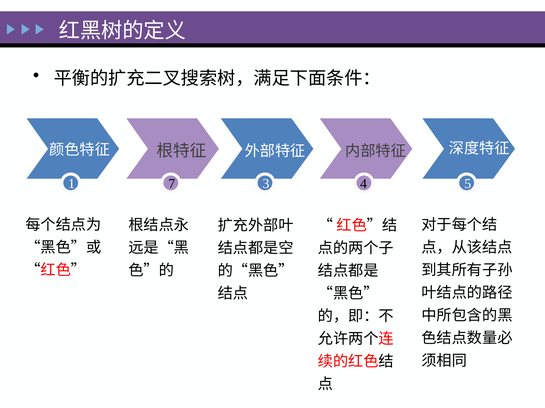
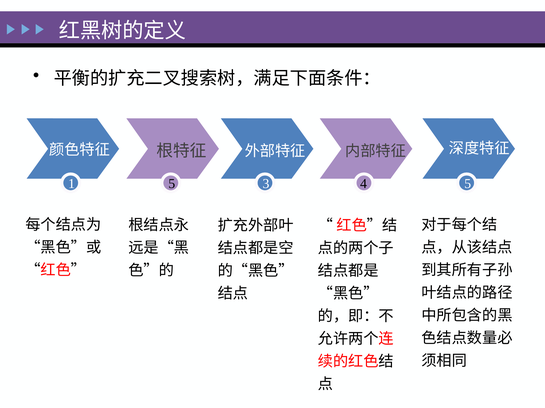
1 7: 7 -> 5 (172, 184)
